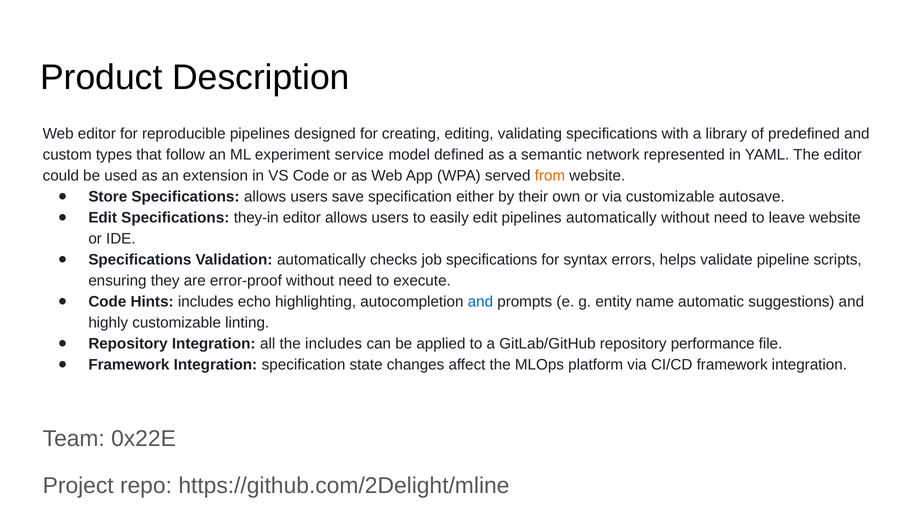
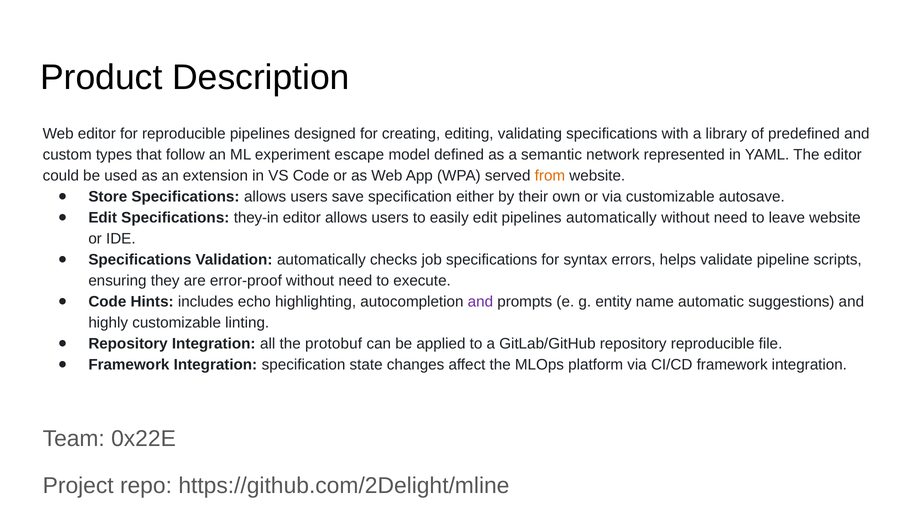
service: service -> escape (359, 155)
and colour: blue -> purple (480, 302)
the includes: includes -> protobuf (334, 344)
repository performance: performance -> reproducible (713, 344)
